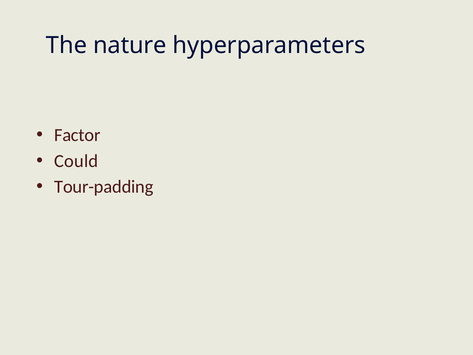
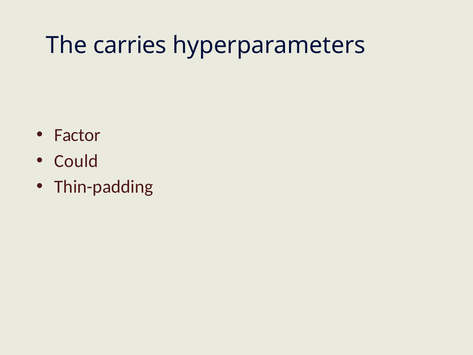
nature: nature -> carries (130, 45)
Tour-padding: Tour-padding -> Thin-padding (104, 187)
